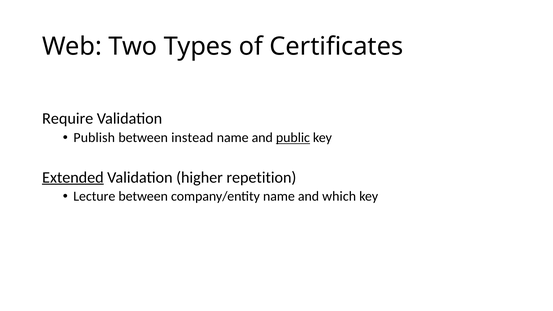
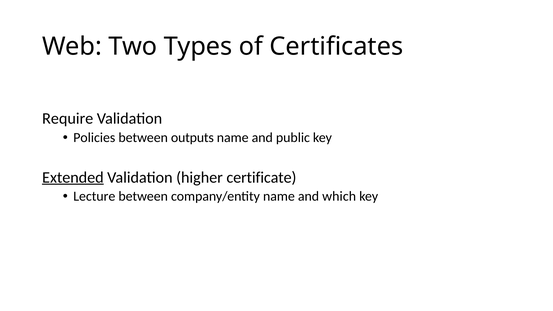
Publish: Publish -> Policies (94, 138)
instead: instead -> outputs (192, 138)
public underline: present -> none (293, 138)
repetition: repetition -> certificate (261, 177)
